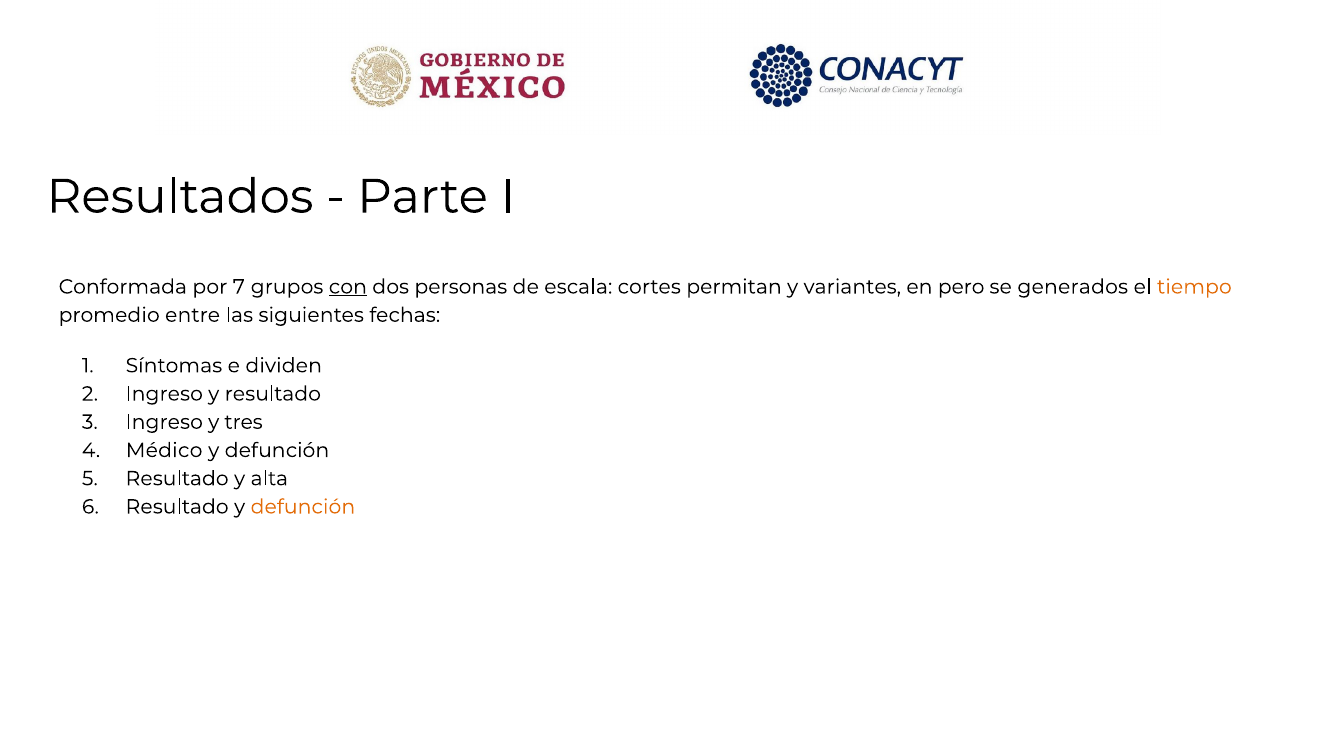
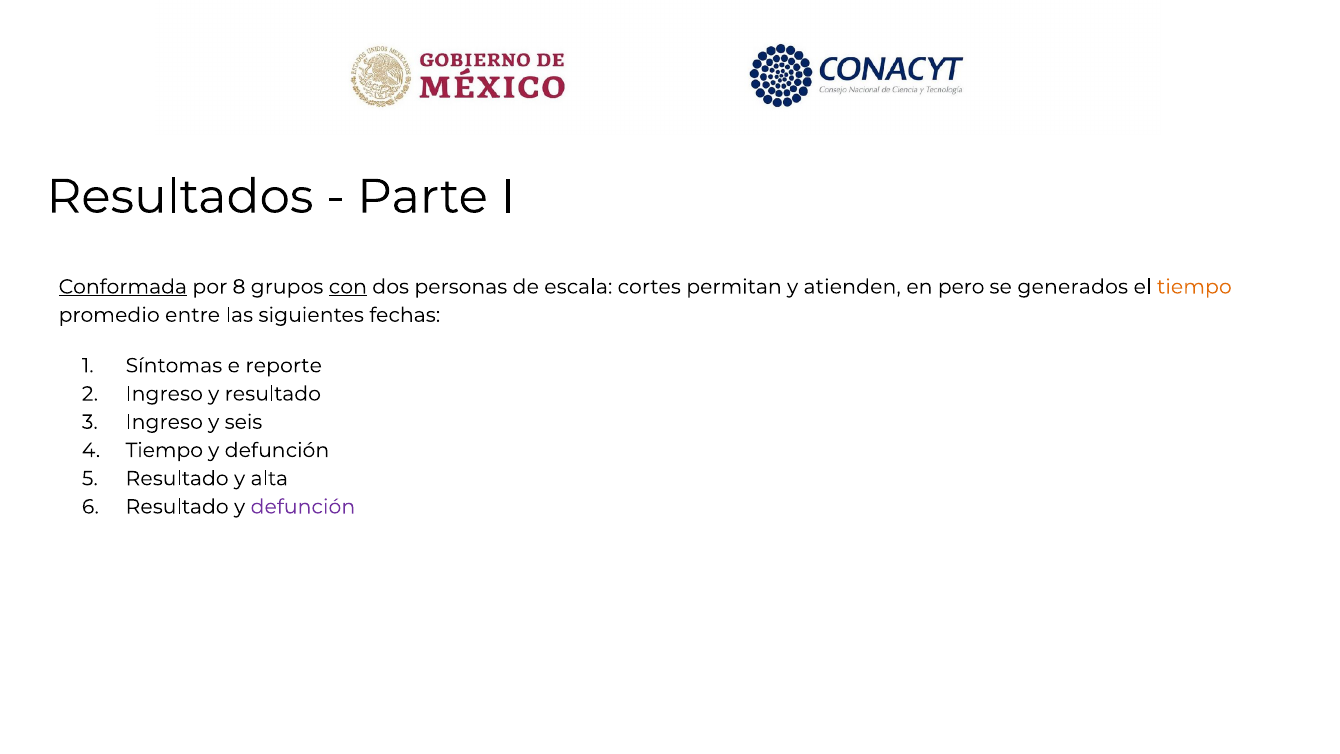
Conformada underline: none -> present (123, 287)
7: 7 -> 8 (239, 287)
variantes: variantes -> atienden (852, 287)
dividen: dividen -> reporte (284, 365)
tres: tres -> seis (243, 422)
Médico: Médico -> Tiempo (164, 450)
defunción colour: orange -> purple (303, 507)
